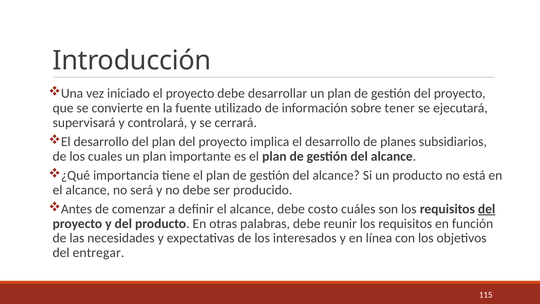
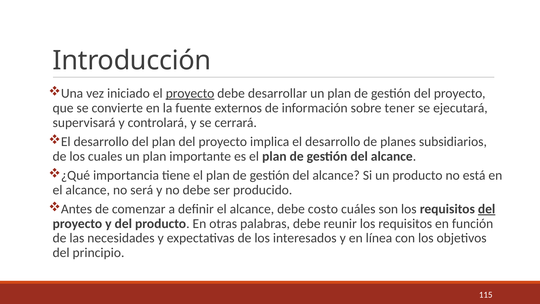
proyecto underline: none -> present (190, 93)
utilizado: utilizado -> externos (238, 108)
entregar: entregar -> principio (99, 253)
